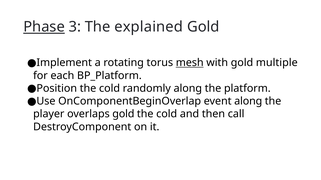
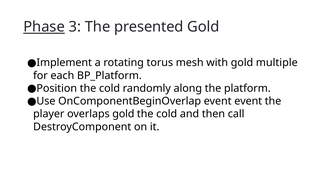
explained: explained -> presented (149, 27)
mesh underline: present -> none (190, 63)
event along: along -> event (248, 101)
